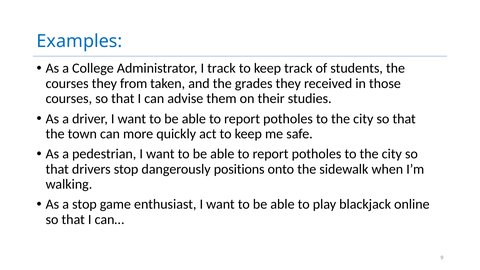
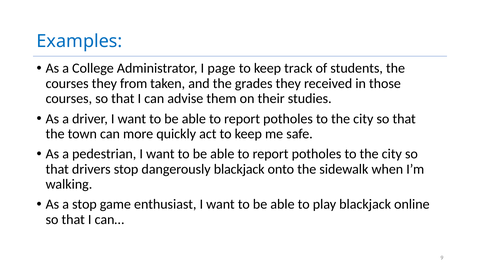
I track: track -> page (221, 68)
dangerously positions: positions -> blackjack (239, 169)
